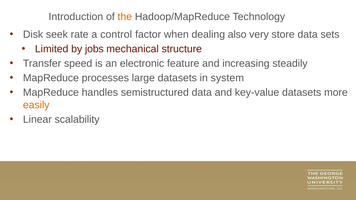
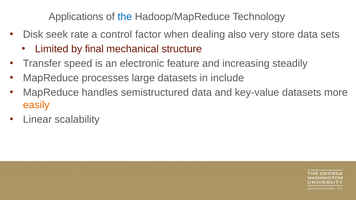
Introduction: Introduction -> Applications (76, 17)
the colour: orange -> blue (125, 17)
jobs: jobs -> final (94, 49)
system: system -> include (227, 78)
